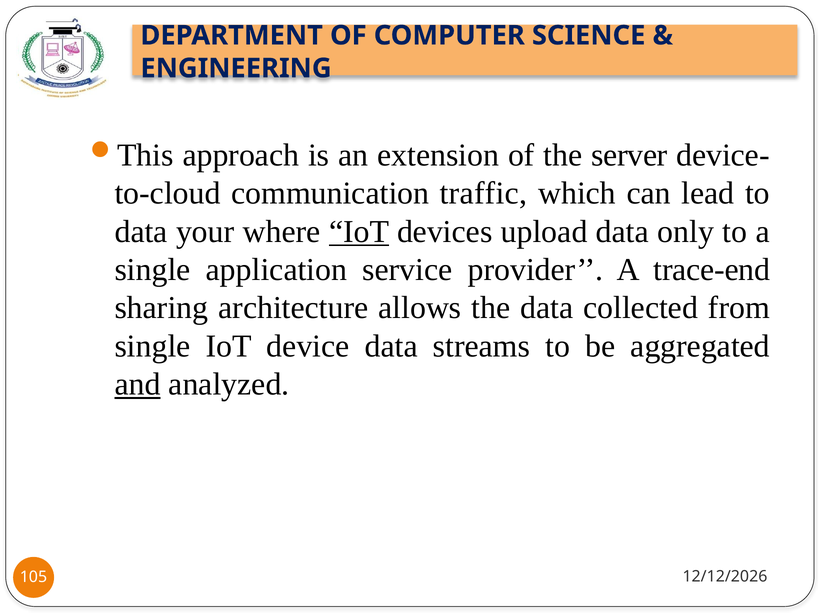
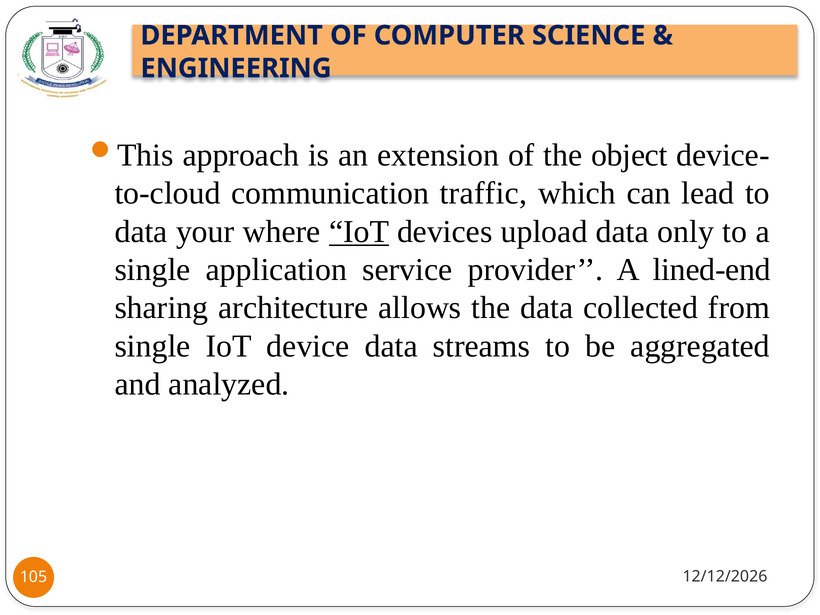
server: server -> object (629, 155)
trace-end: trace-end -> lined-end (712, 270)
and underline: present -> none (138, 384)
